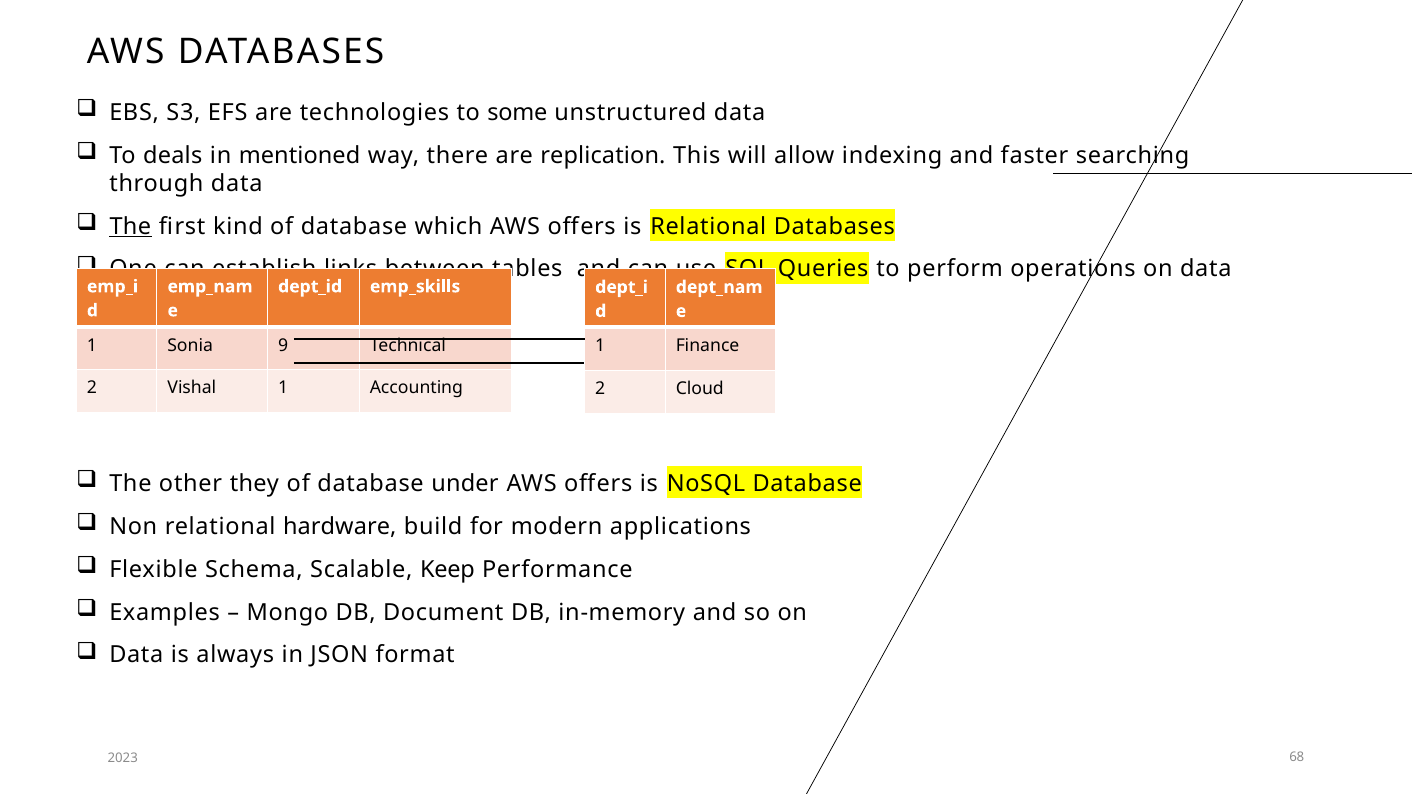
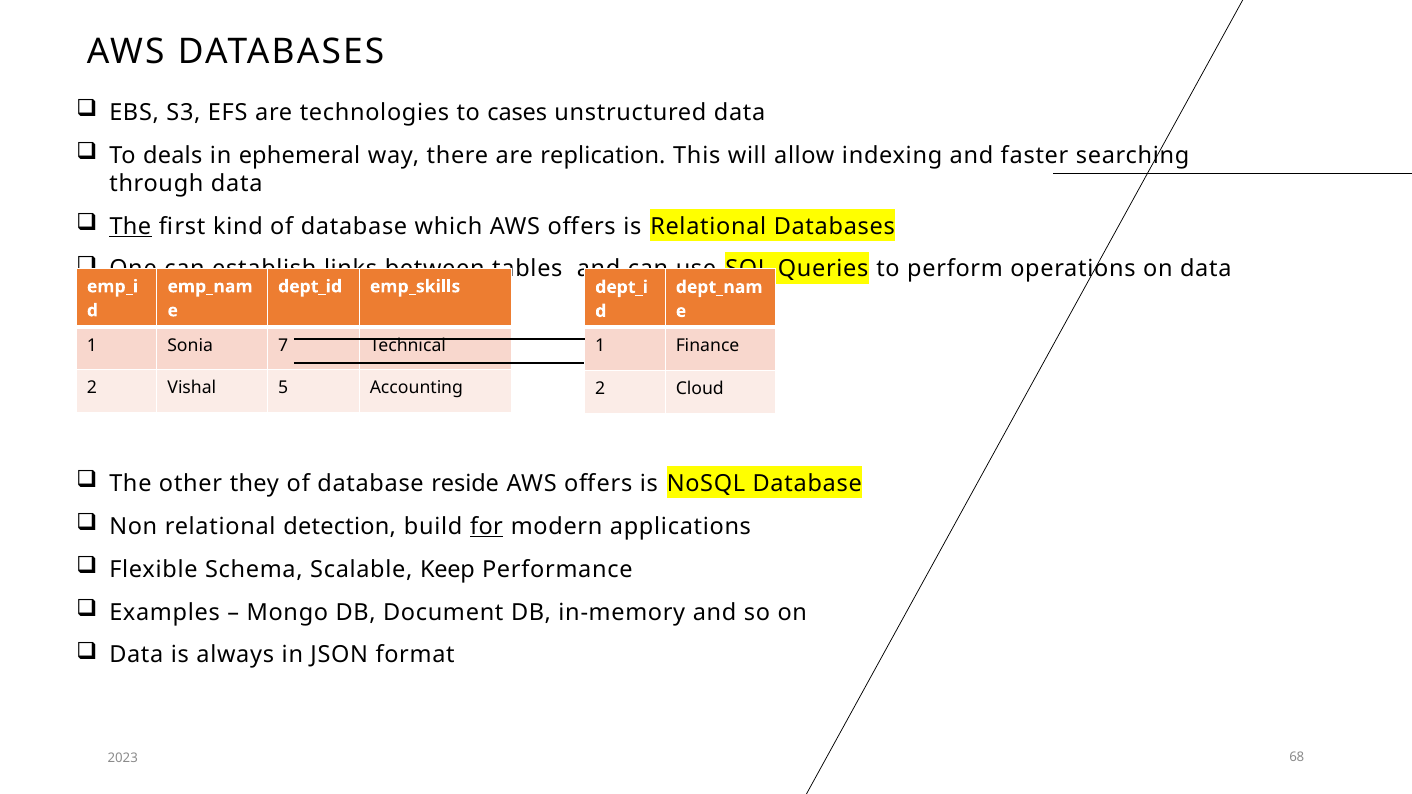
some: some -> cases (517, 112)
mentioned: mentioned -> ephemeral (299, 155)
9: 9 -> 7 (283, 345)
Vishal 1: 1 -> 5 (283, 388)
under: under -> reside (465, 484)
hardware: hardware -> detection (340, 527)
for underline: none -> present (486, 527)
